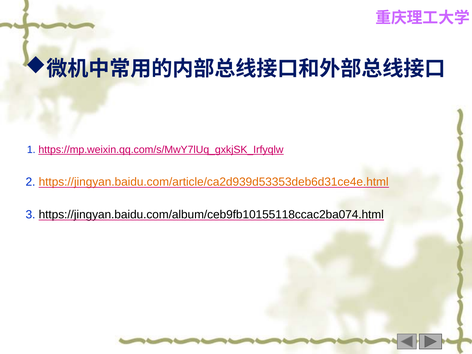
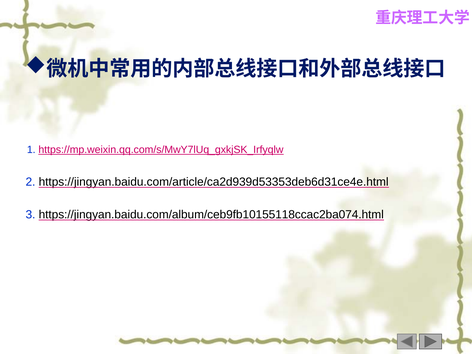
https://jingyan.baidu.com/article/ca2d939d53353deb6d31ce4e.html colour: orange -> black (214, 182)
